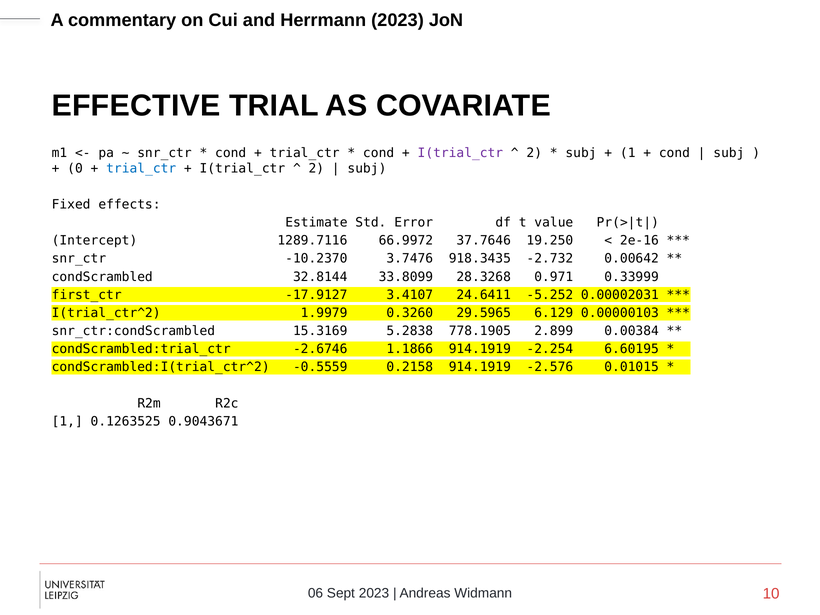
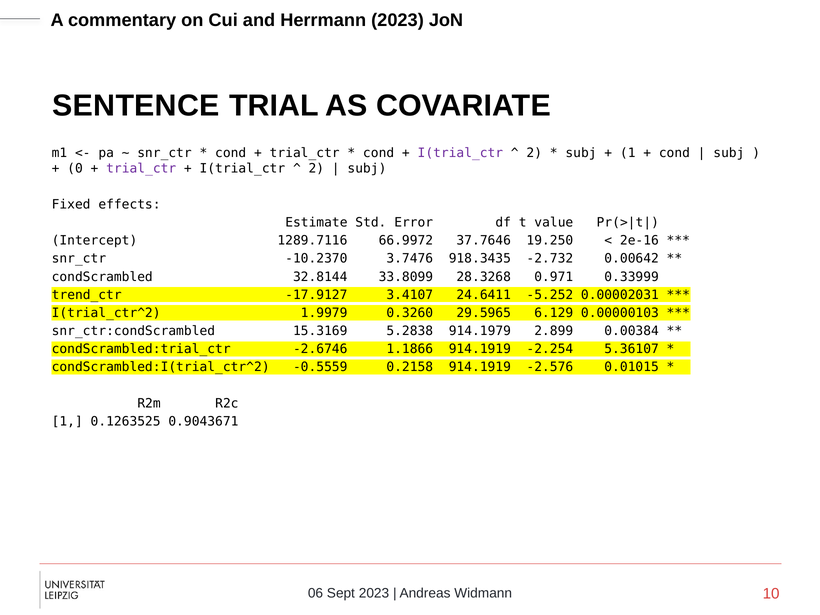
EFFECTIVE: EFFECTIVE -> SENTENCE (136, 106)
trial_ctr colour: blue -> purple (141, 168)
first_ctr: first_ctr -> trend_ctr (87, 295)
778.1905: 778.1905 -> 914.1979 (480, 331)
6.60195: 6.60195 -> 5.36107 (632, 349)
